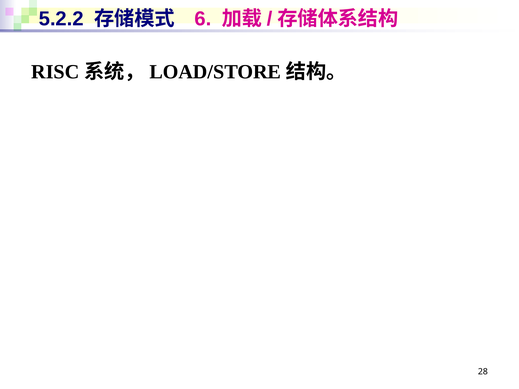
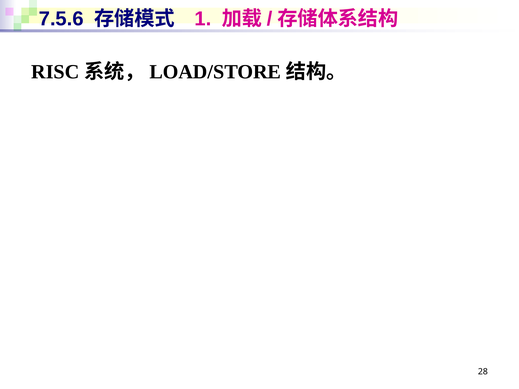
5.2.2: 5.2.2 -> 7.5.6 (61, 19)
6: 6 -> 1 (203, 19)
